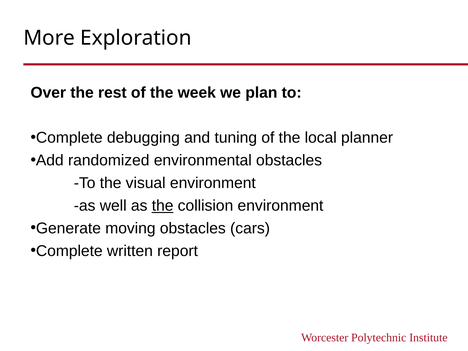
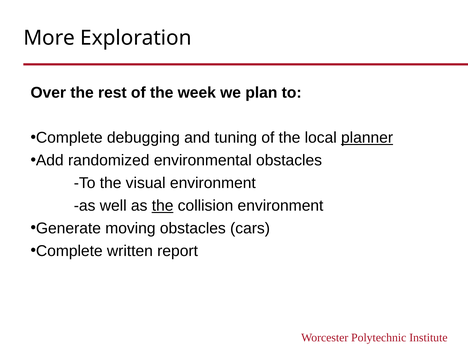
planner underline: none -> present (367, 138)
